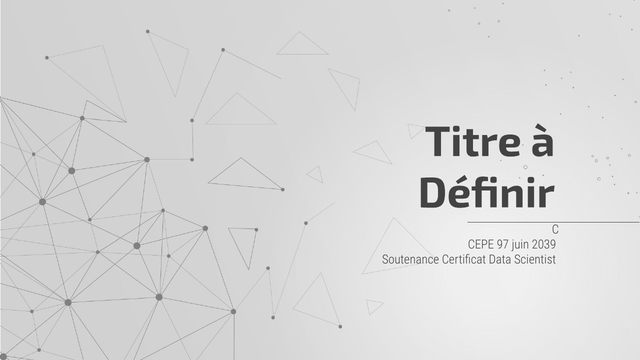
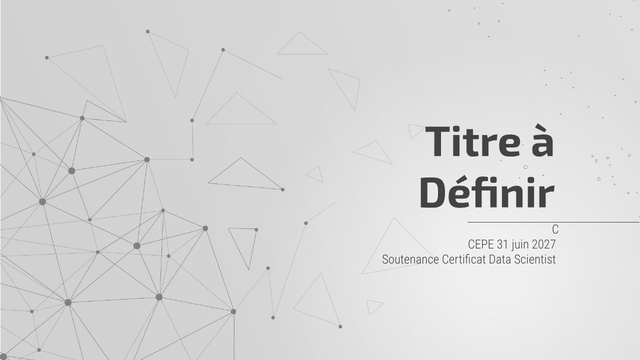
97: 97 -> 31 (503, 245)
2039: 2039 -> 2027 (544, 245)
